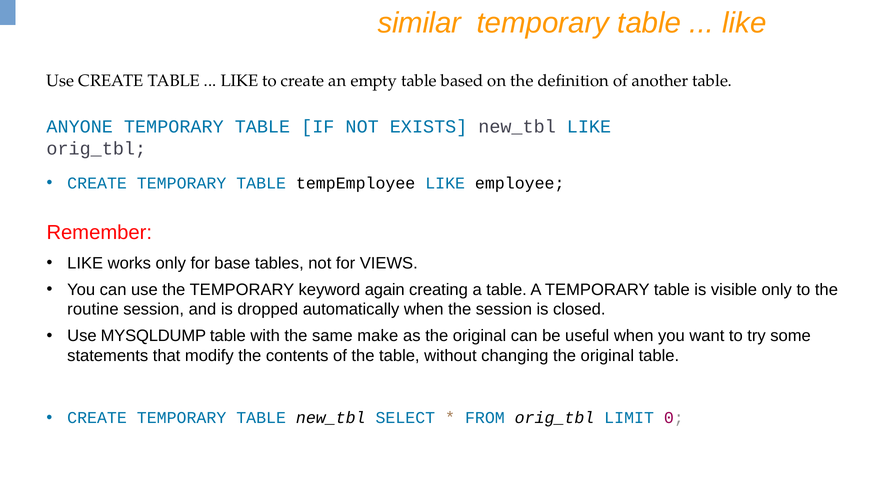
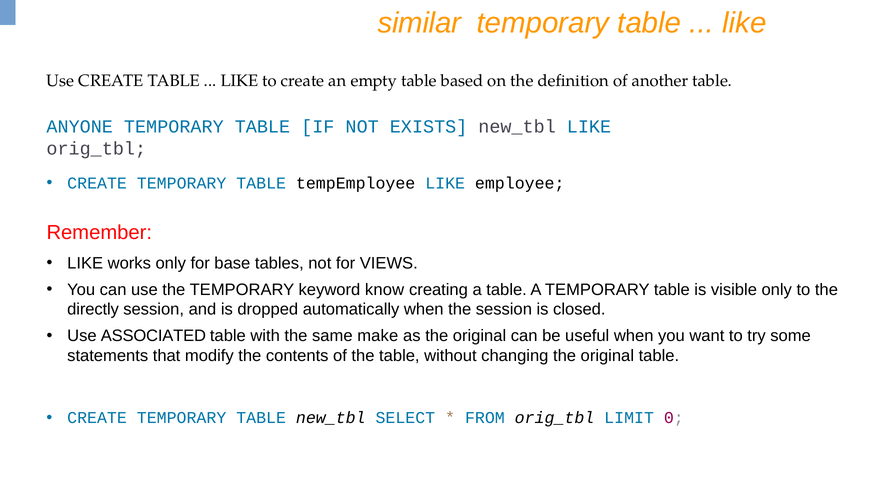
again: again -> know (385, 290)
routine: routine -> directly (93, 310)
MYSQLDUMP: MYSQLDUMP -> ASSOCIATED (153, 336)
